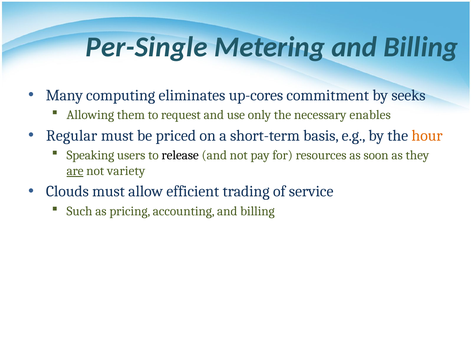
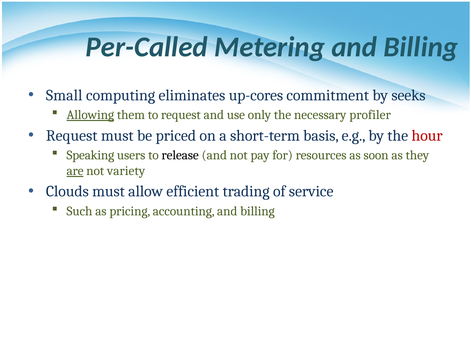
Per-Single: Per-Single -> Per-Called (147, 47)
Many: Many -> Small (64, 95)
Allowing underline: none -> present (90, 115)
enables: enables -> profiler (370, 115)
Regular: Regular -> Request (72, 136)
hour colour: orange -> red (427, 136)
